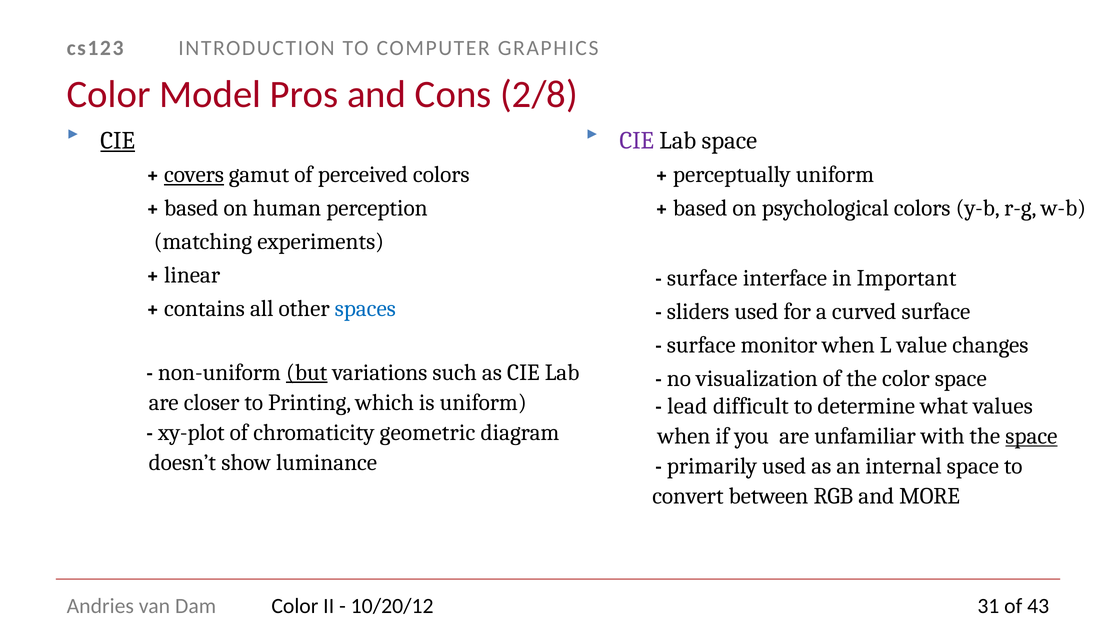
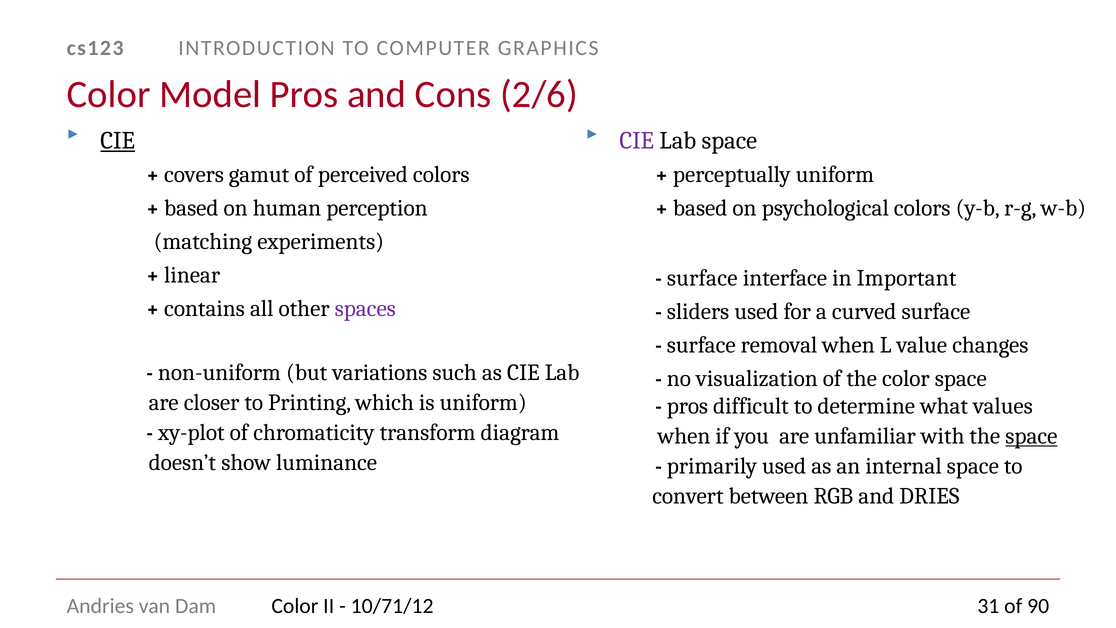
2/8: 2/8 -> 2/6 (539, 94)
covers underline: present -> none (194, 175)
spaces colour: blue -> purple (365, 309)
monitor: monitor -> removal (779, 345)
but underline: present -> none (307, 372)
lead: lead -> pros (687, 406)
geometric: geometric -> transform (428, 432)
MORE: MORE -> DRIES (929, 496)
10/20/12: 10/20/12 -> 10/71/12 (392, 606)
43: 43 -> 90 (1038, 606)
